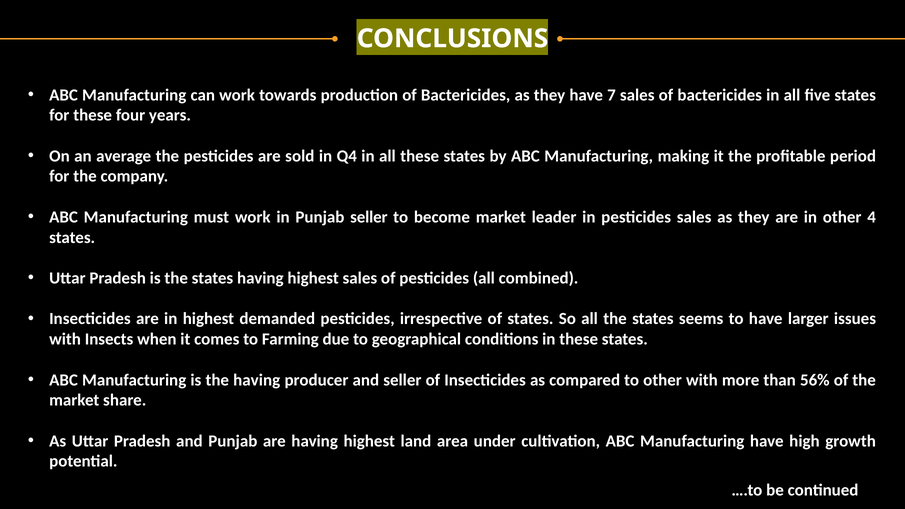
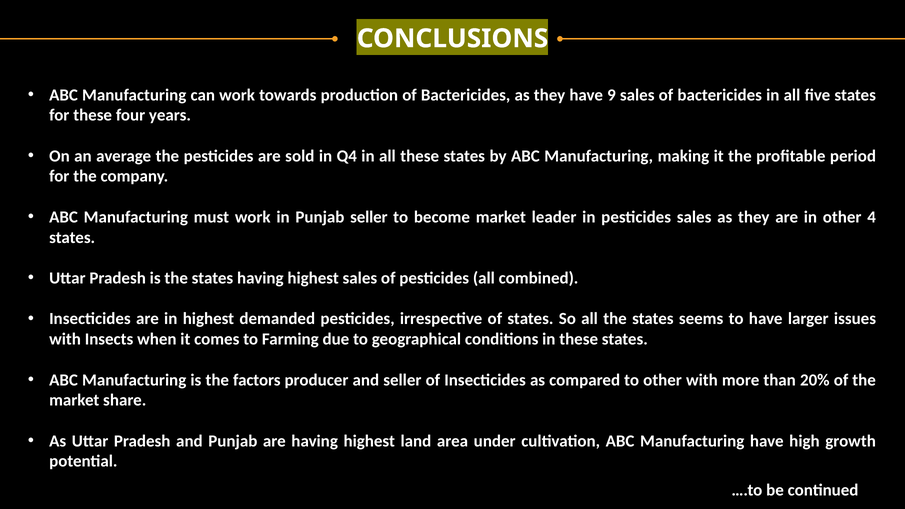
7: 7 -> 9 (611, 95)
the having: having -> factors (257, 380)
56%: 56% -> 20% (815, 380)
